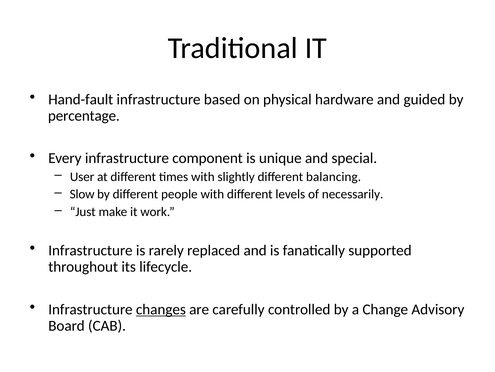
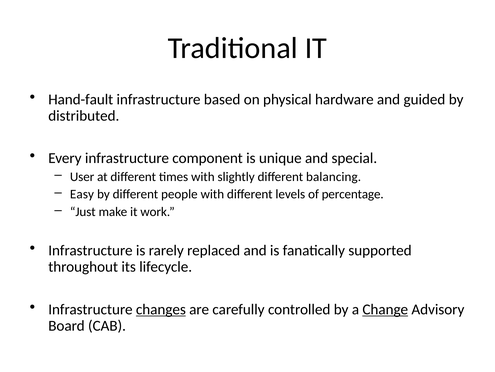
percentage: percentage -> distributed (84, 116)
Slow: Slow -> Easy (82, 194)
necessarily: necessarily -> percentage (353, 194)
Change underline: none -> present (385, 309)
